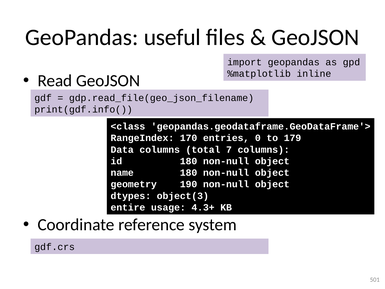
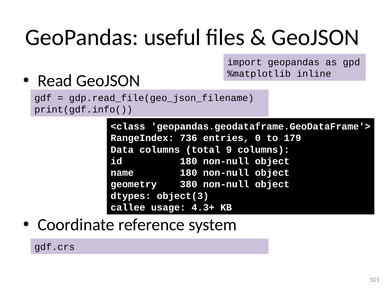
170: 170 -> 736 (189, 138)
7: 7 -> 9 (229, 149)
190: 190 -> 380 (189, 184)
entire: entire -> callee (128, 207)
